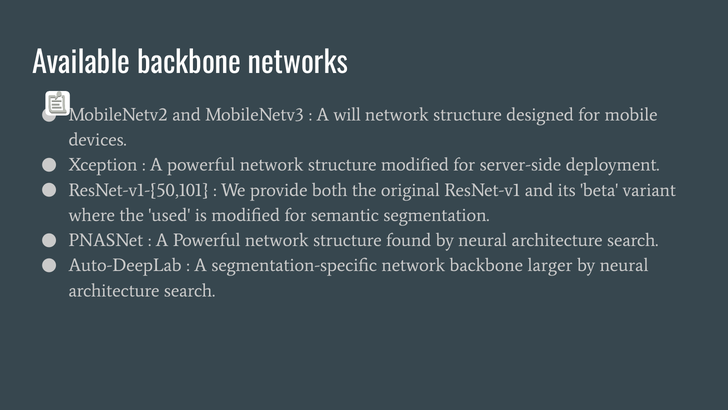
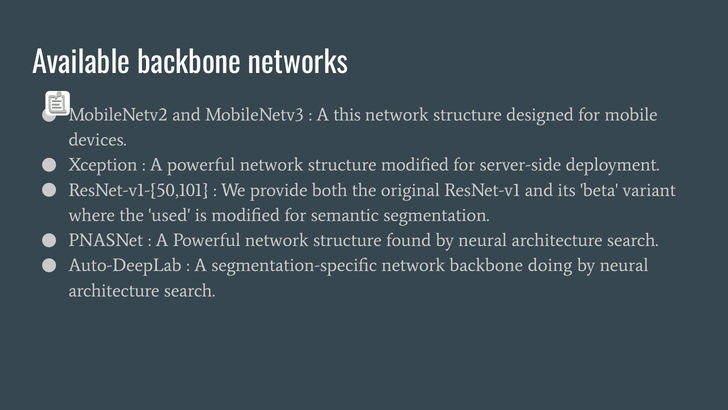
will: will -> this (347, 114)
larger: larger -> doing (550, 265)
